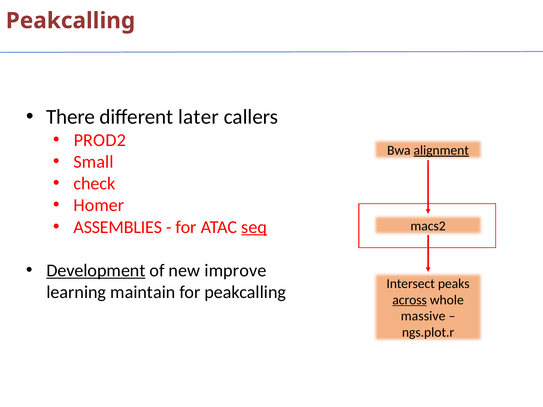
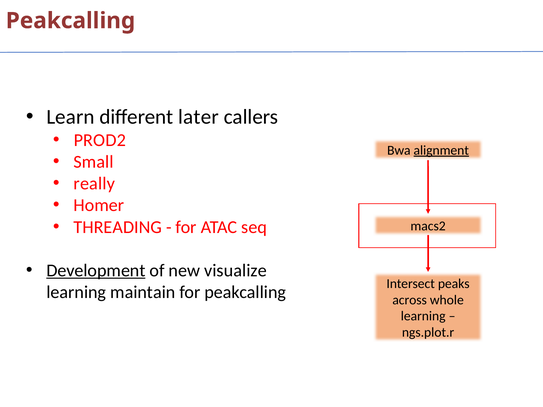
There: There -> Learn (70, 117)
check: check -> really (94, 184)
ASSEMBLIES: ASSEMBLIES -> THREADING (118, 227)
seq underline: present -> none (254, 227)
improve: improve -> visualize (235, 271)
across underline: present -> none (410, 300)
massive: massive -> learning (423, 316)
